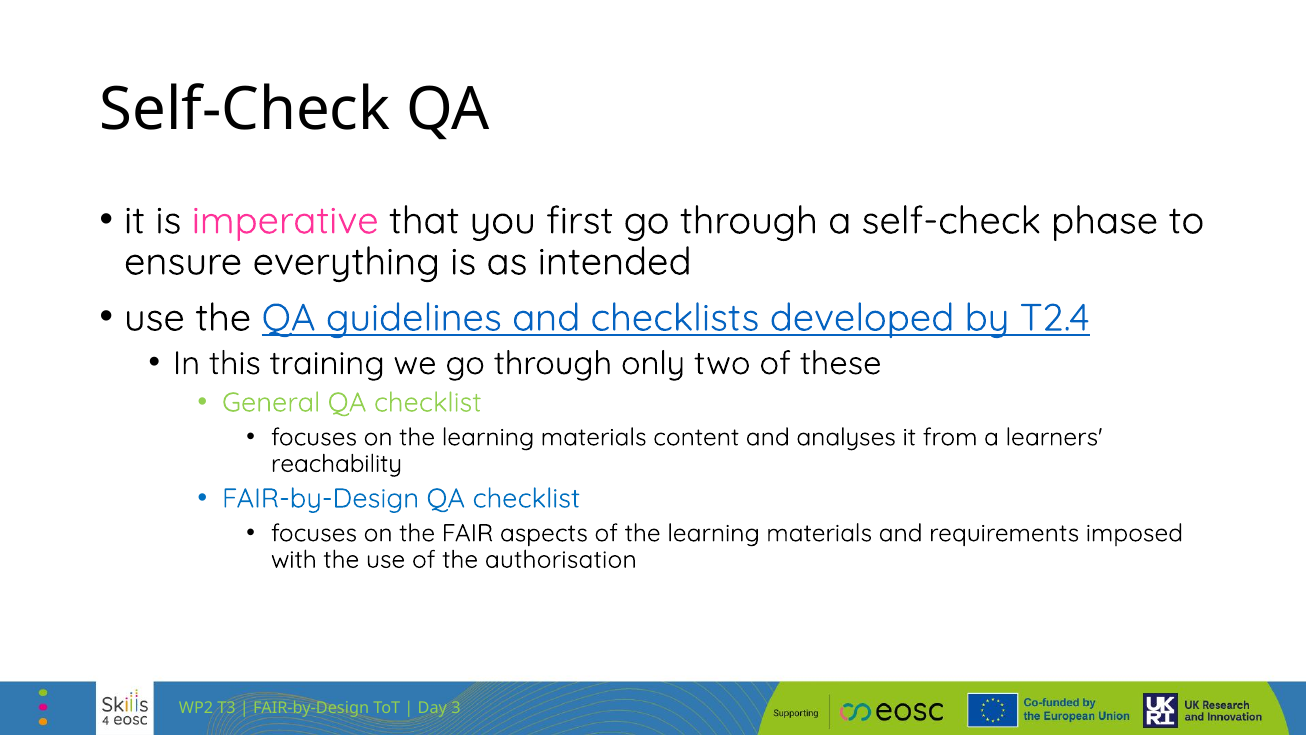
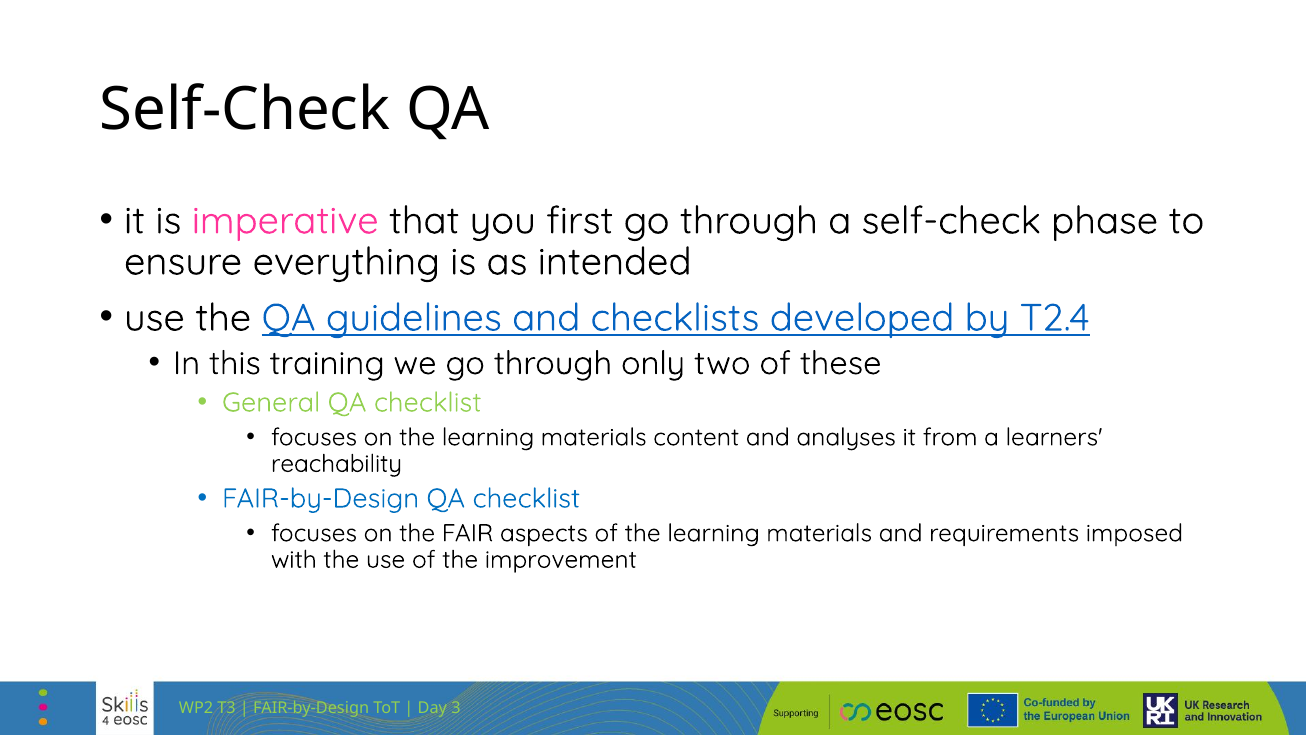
authorisation: authorisation -> improvement (561, 559)
